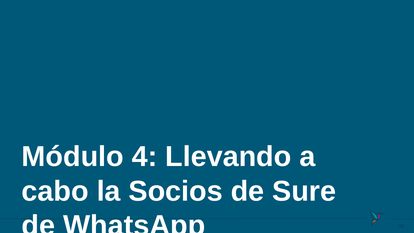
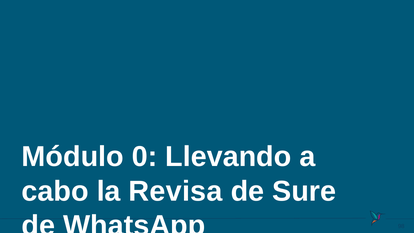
4: 4 -> 0 (145, 157)
Socios: Socios -> Revisa (176, 191)
